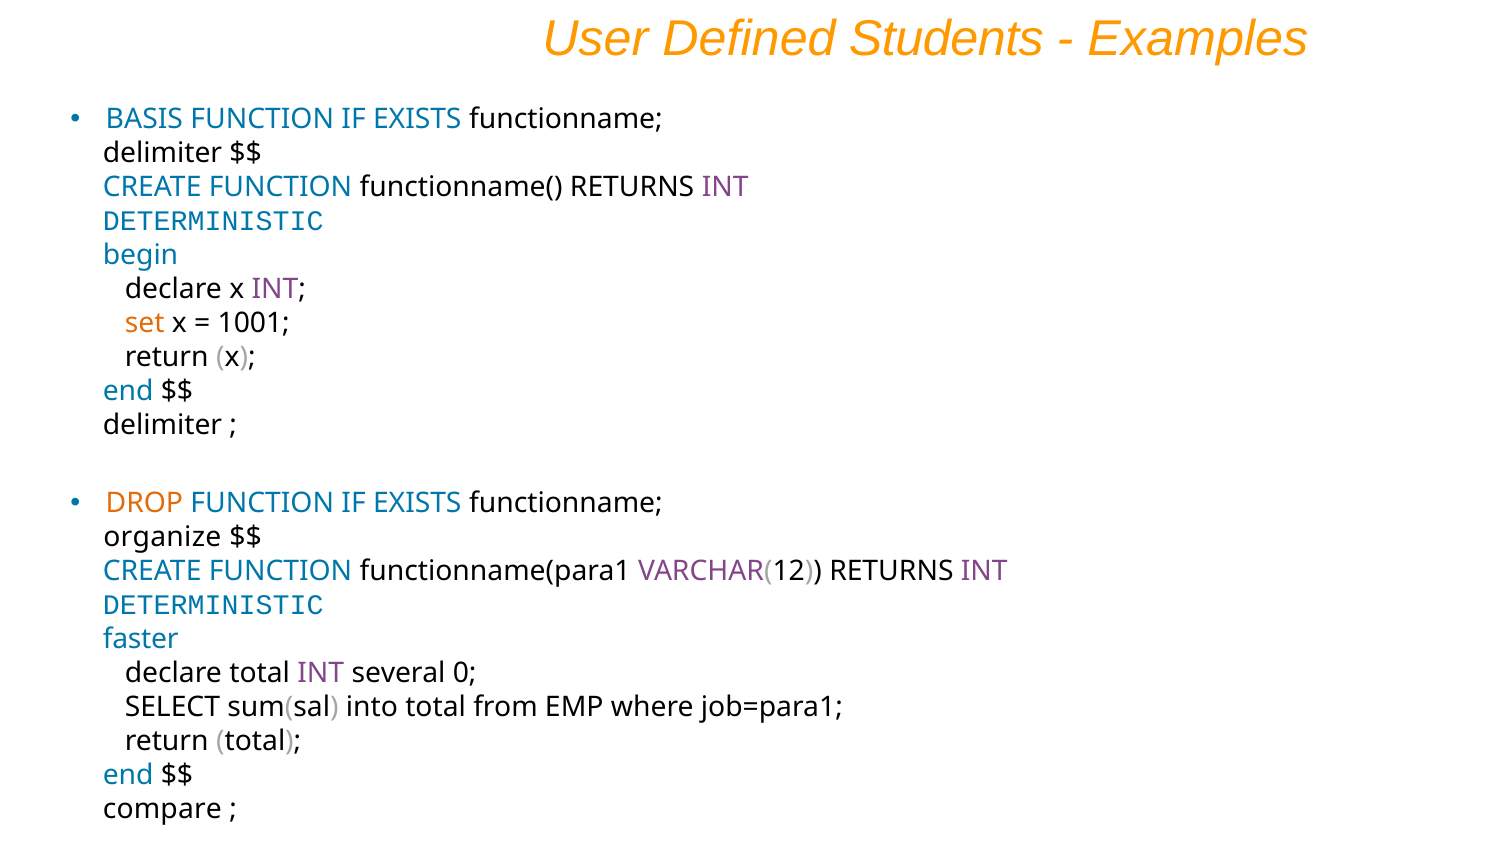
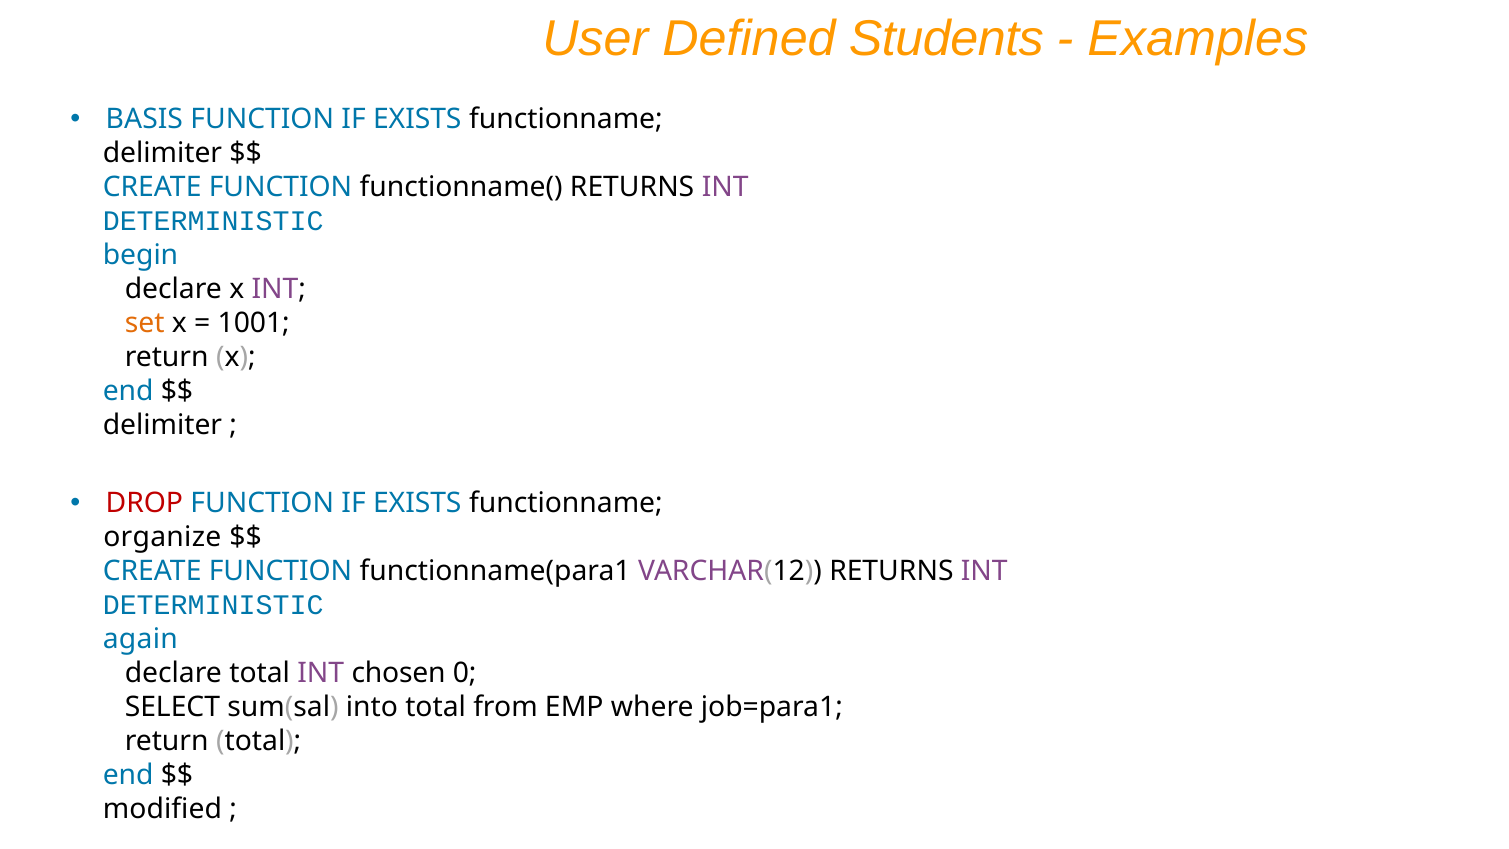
DROP colour: orange -> red (144, 503)
faster: faster -> again (140, 639)
several: several -> chosen (399, 673)
compare: compare -> modified (162, 809)
